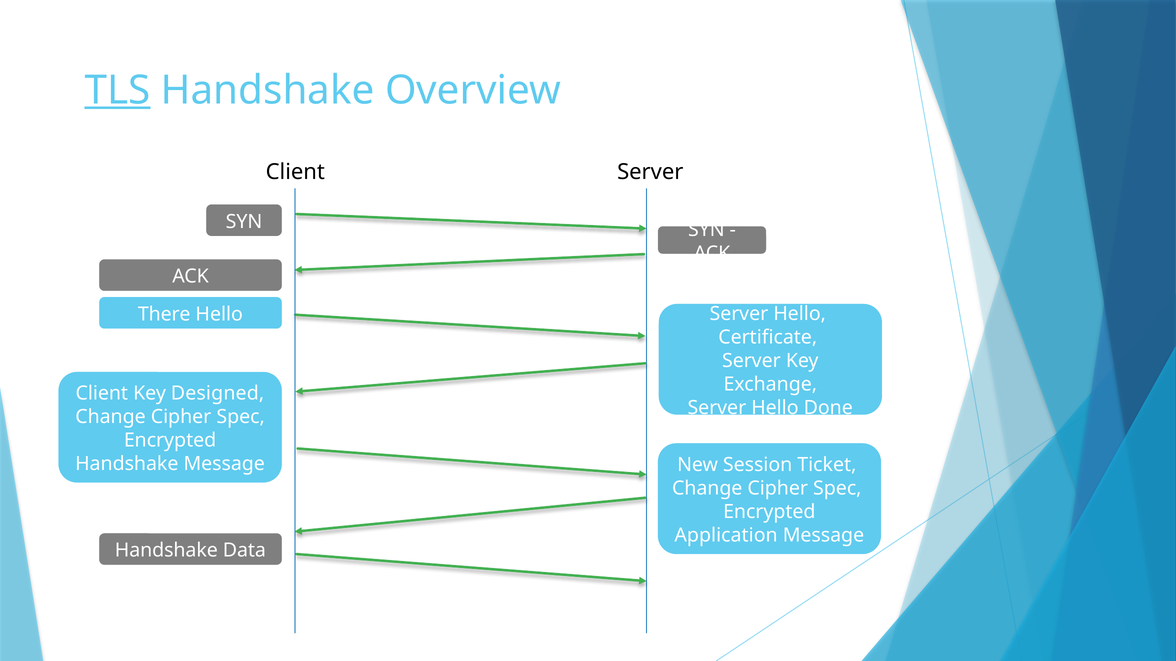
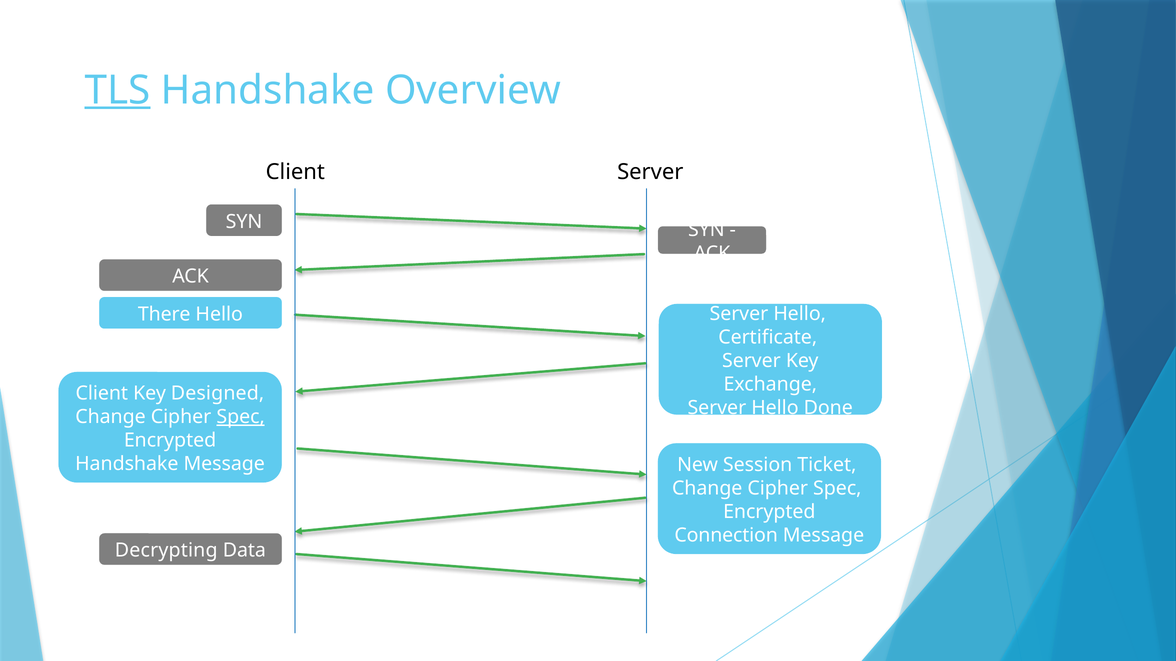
Spec underline: none -> present (241, 417)
Application: Application -> Connection (726, 536)
Handshake: Handshake -> Decrypting (166, 551)
